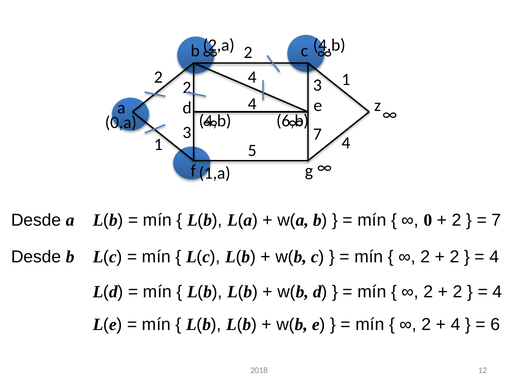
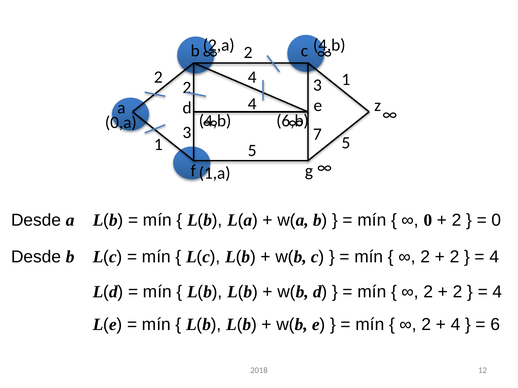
7 4: 4 -> 5 (346, 143)
7: 7 -> 0 (496, 221)
